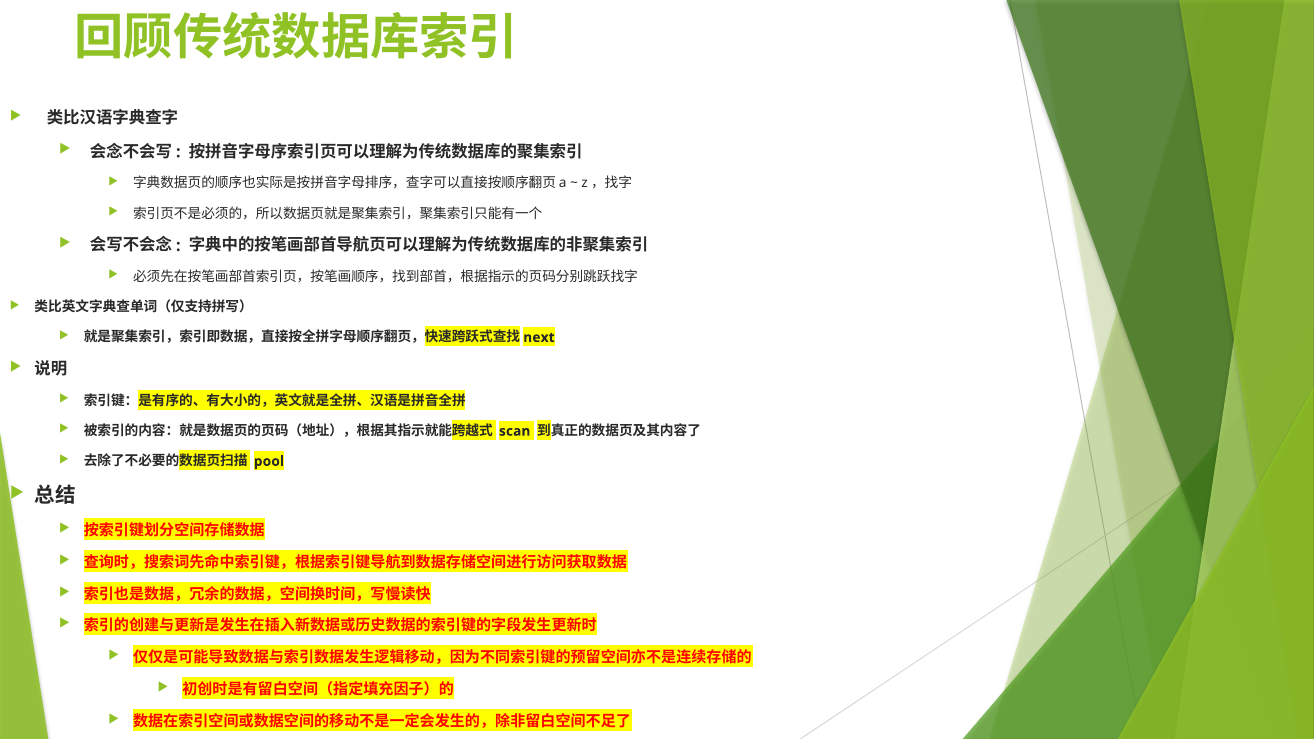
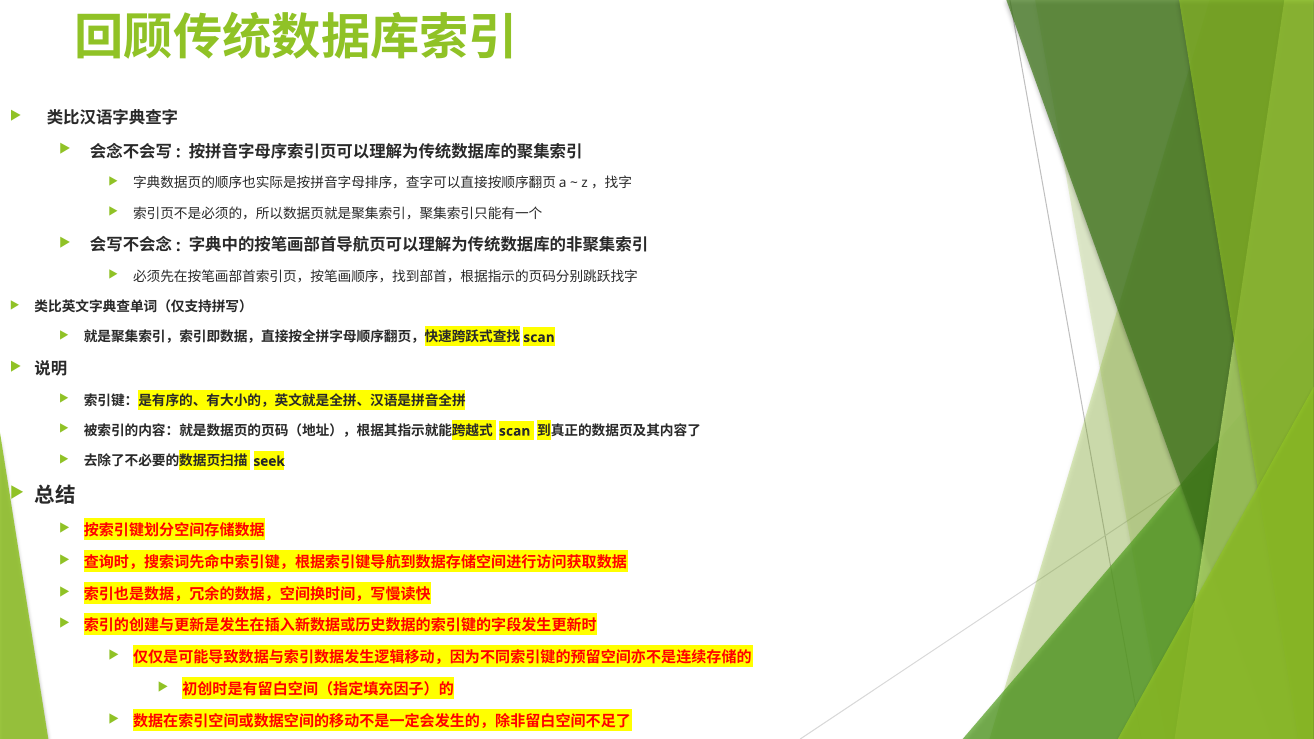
next: next -> scan (539, 337)
pool: pool -> seek (269, 461)
